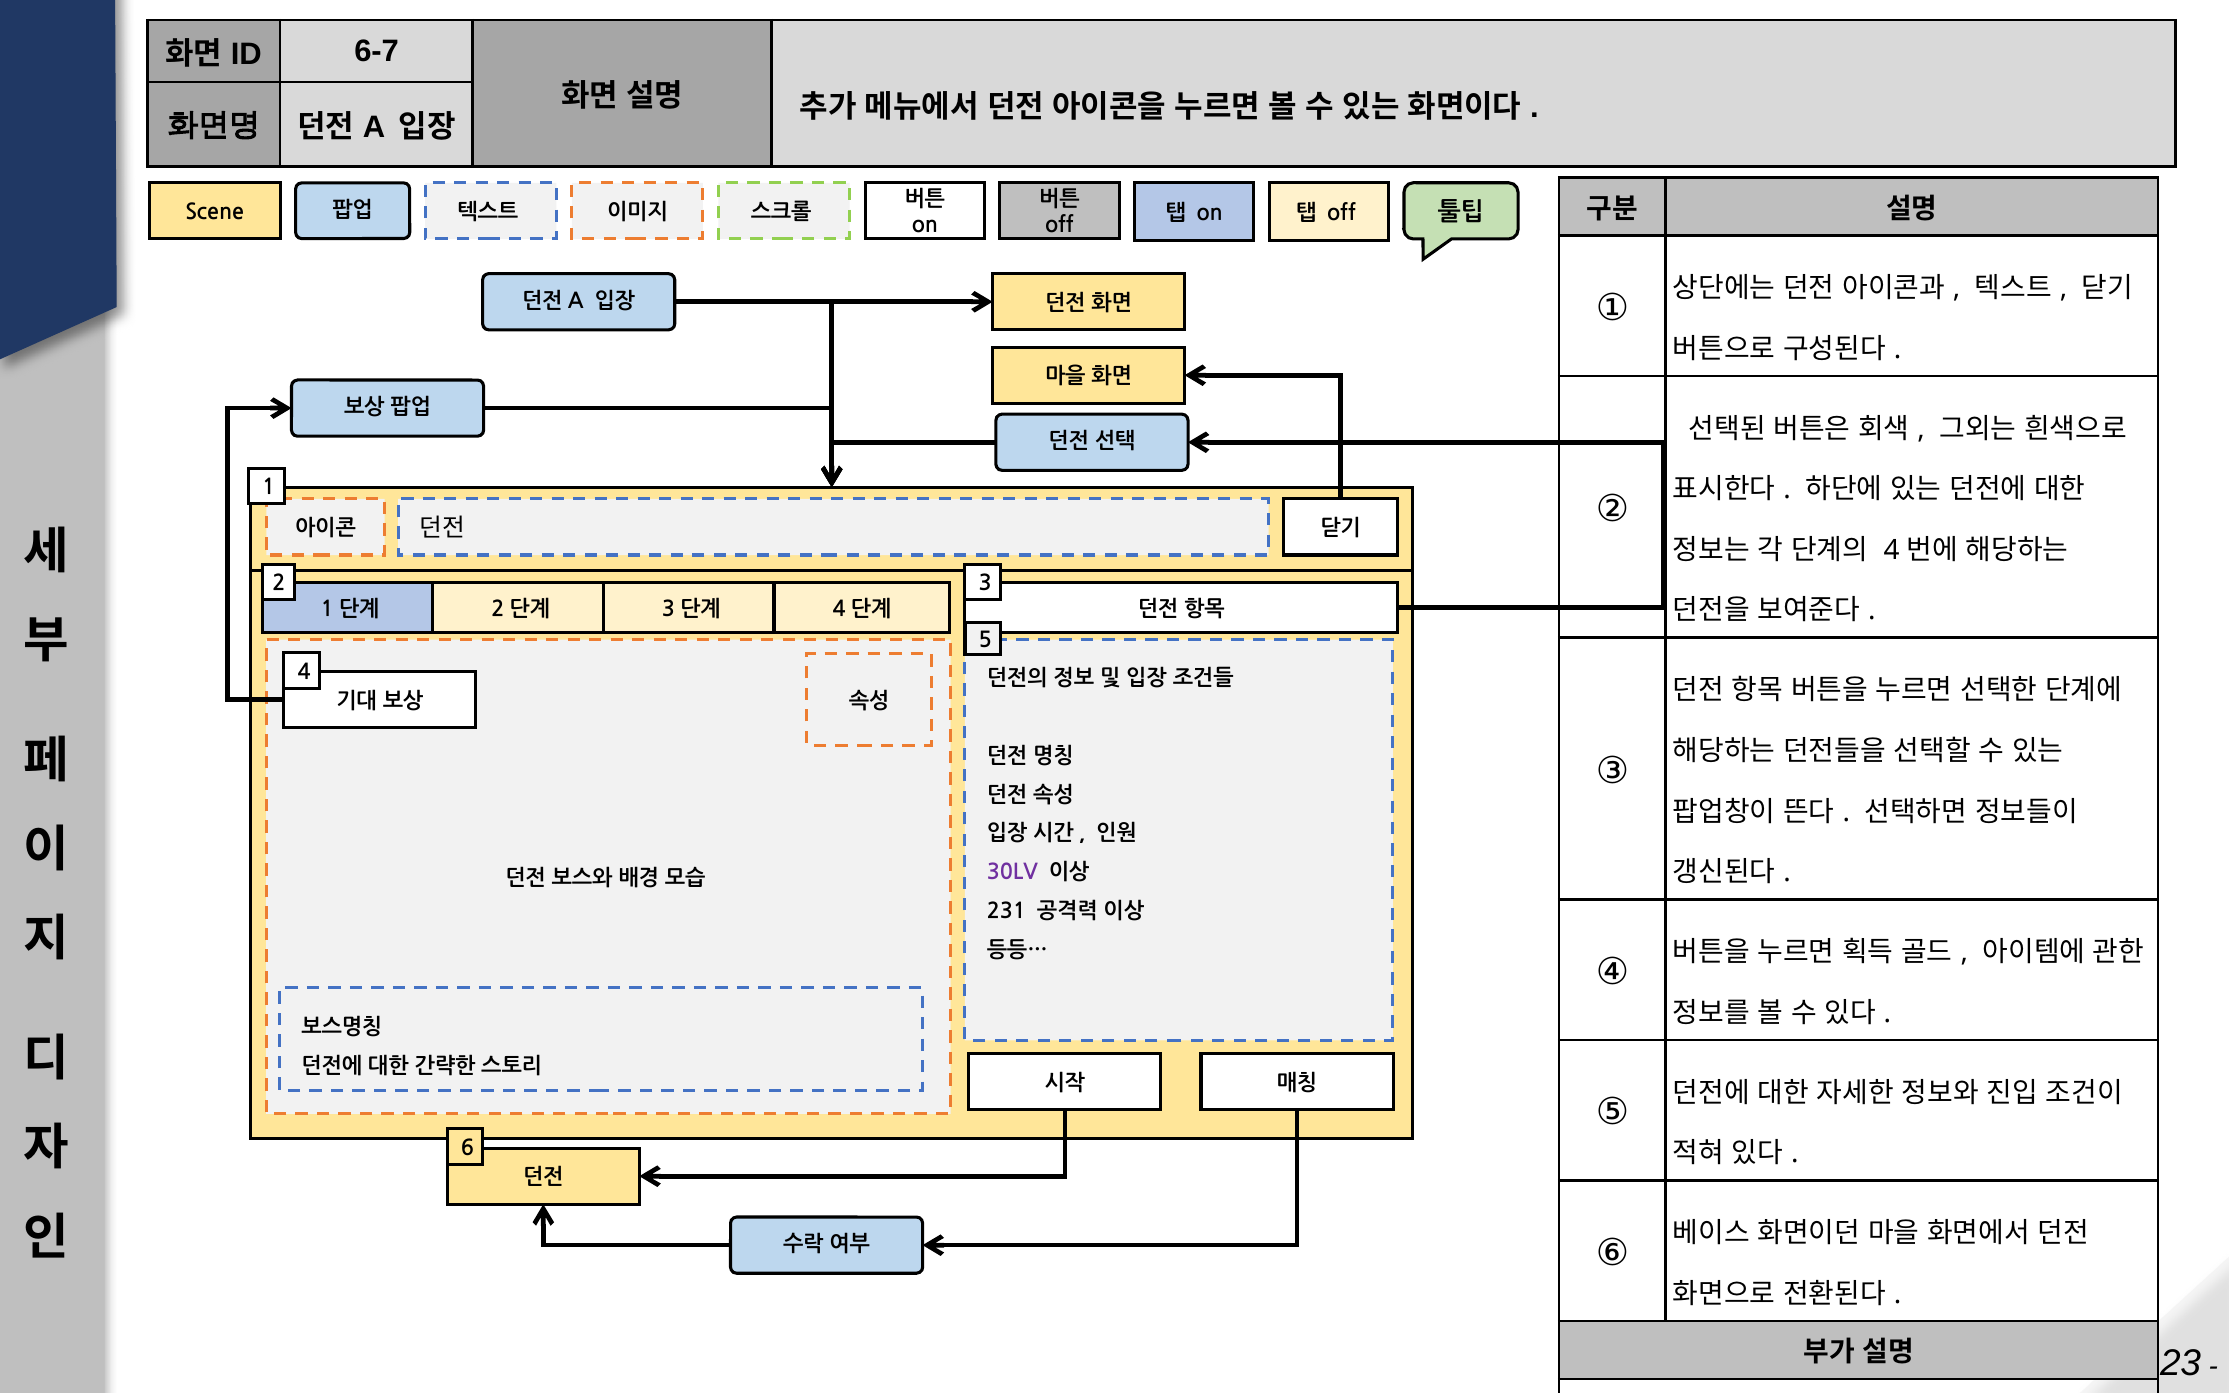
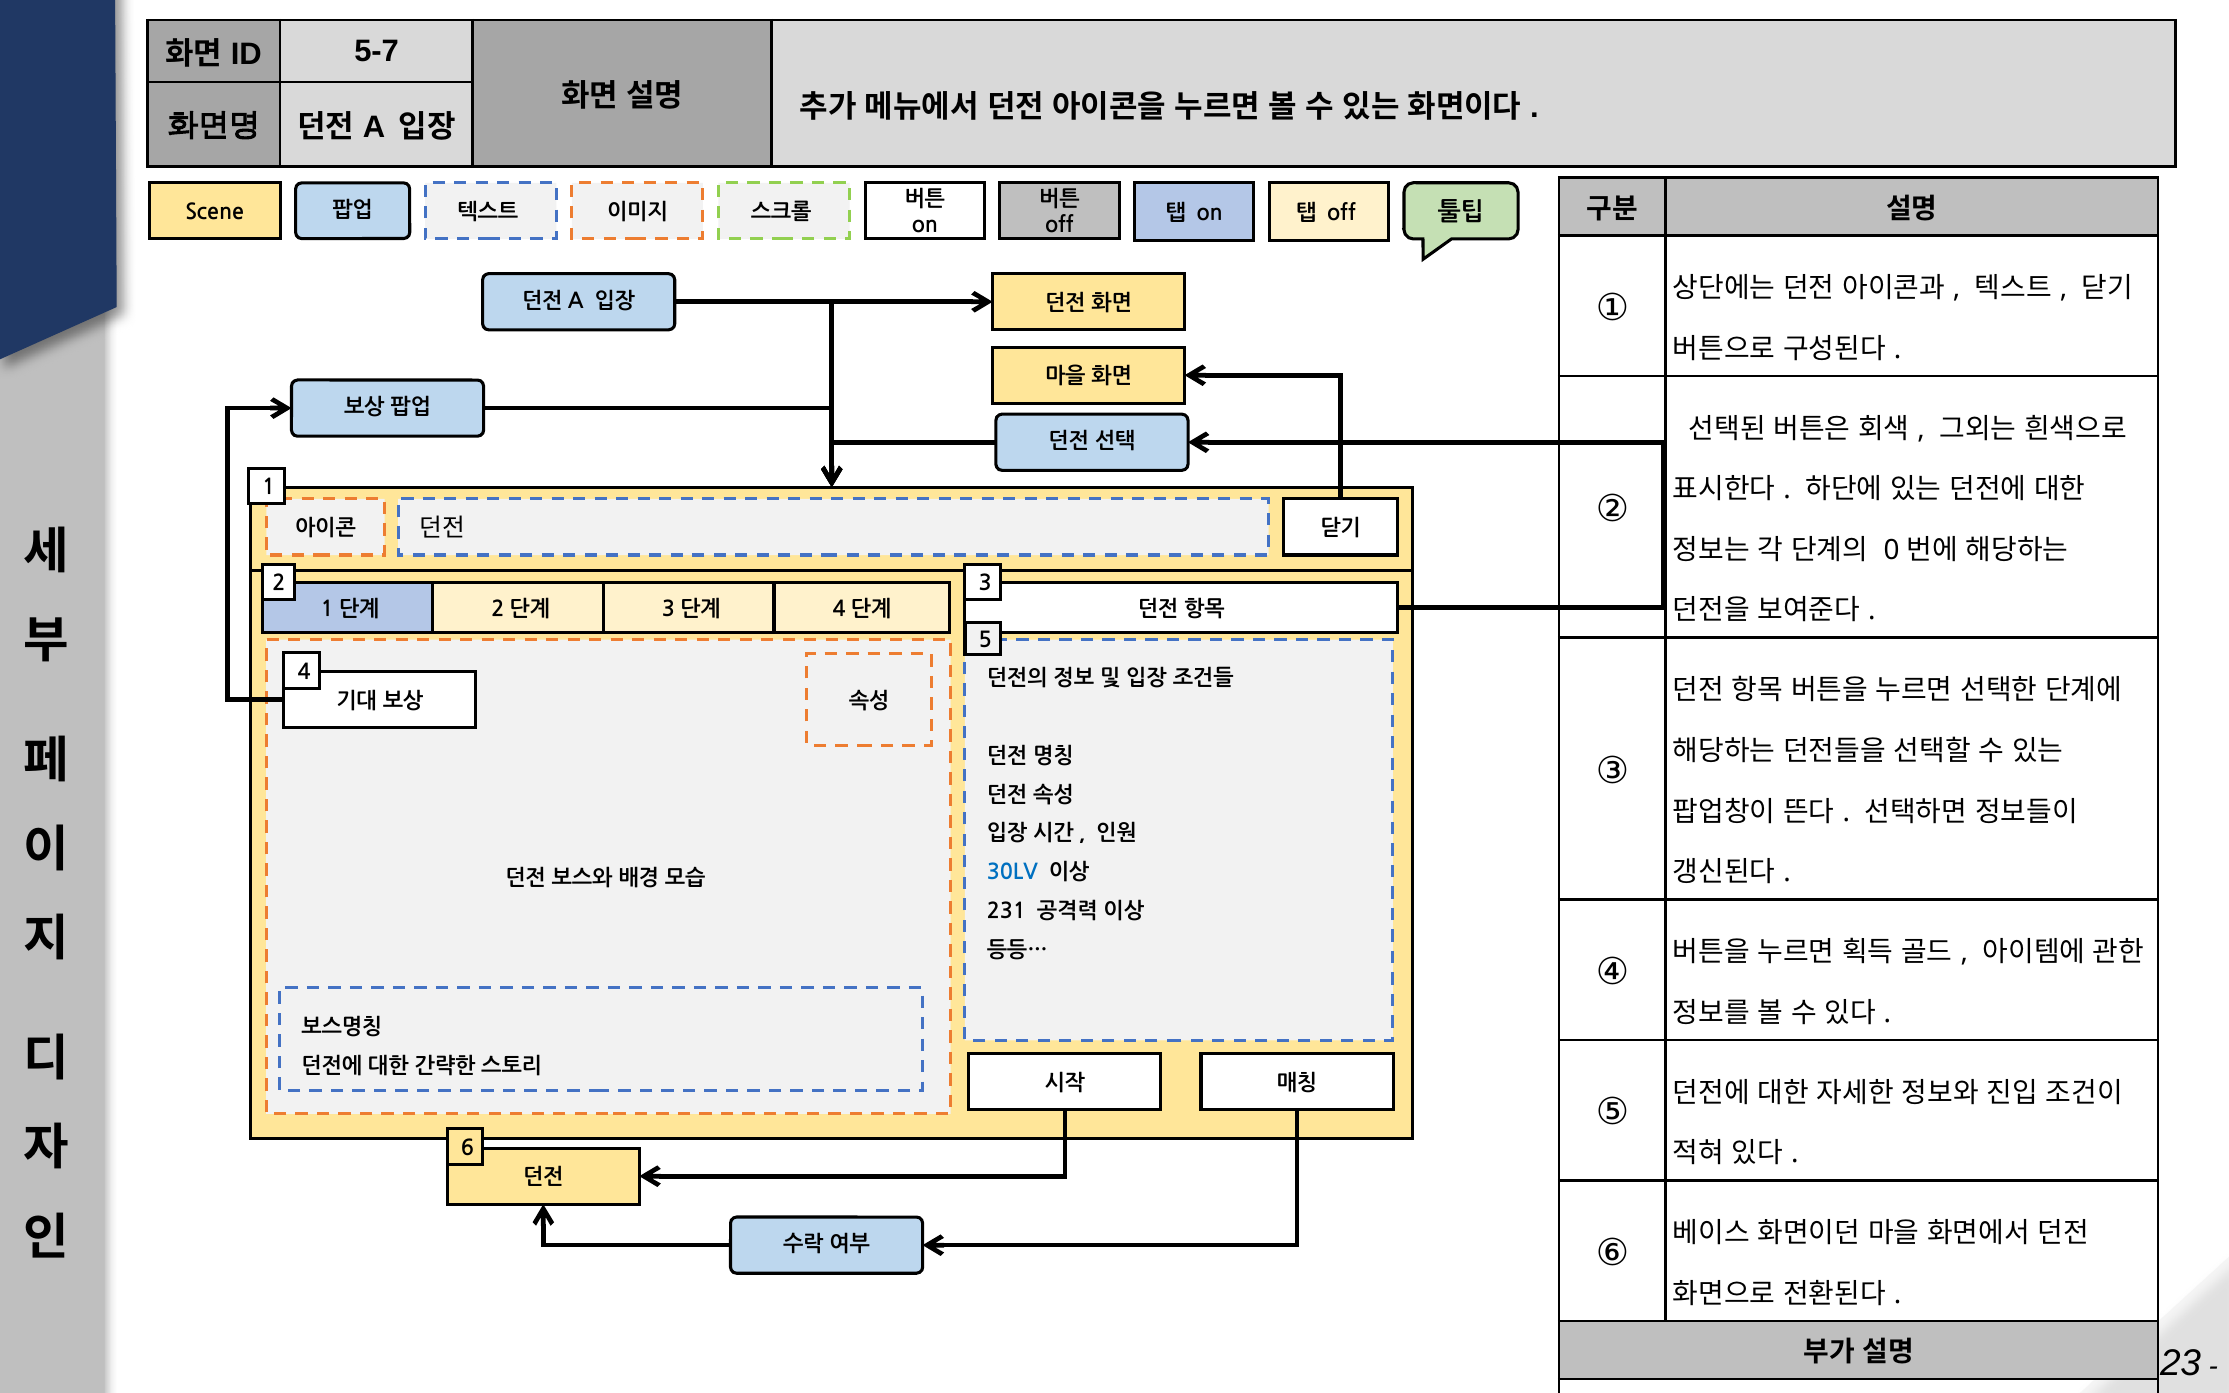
6-7: 6-7 -> 5-7 (377, 51)
4: 4 -> 0 (1892, 550)
30LV colour: purple -> blue (1012, 873)
